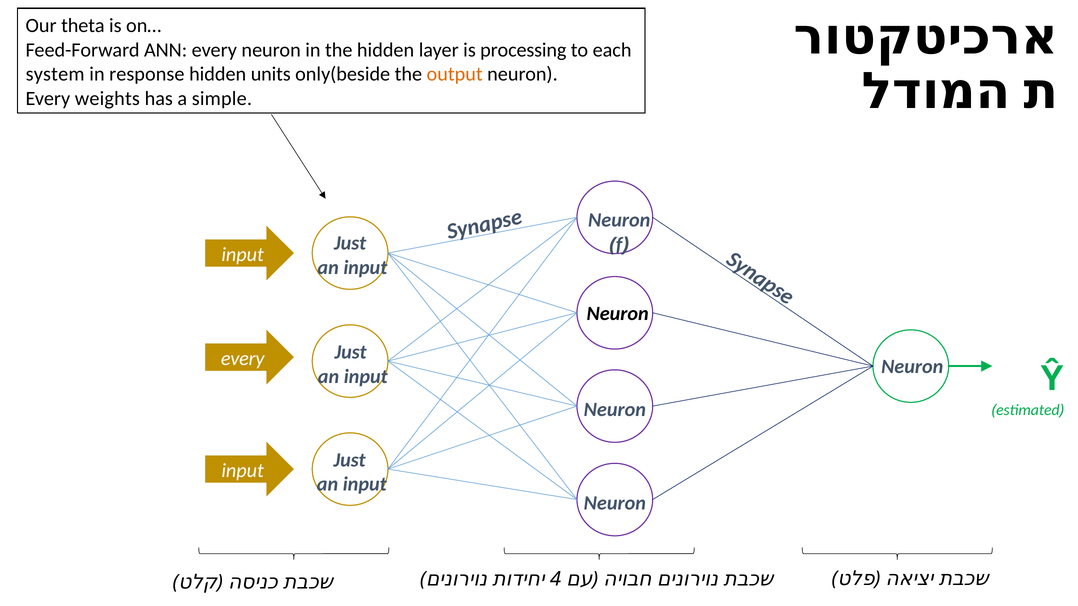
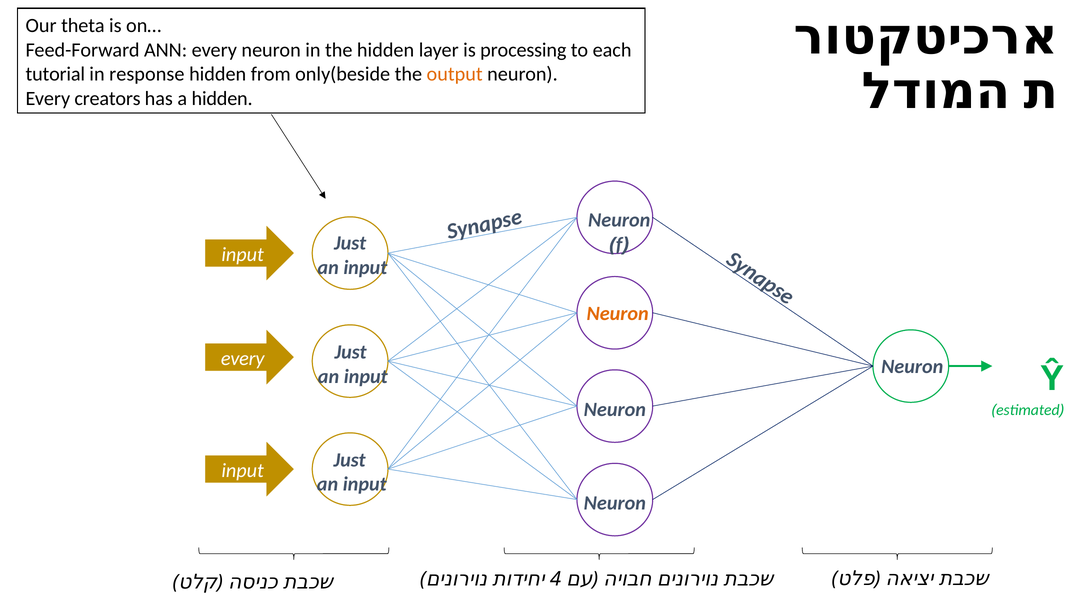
system: system -> tutorial (55, 74)
units: units -> from (271, 74)
weights: weights -> creators (108, 98)
a simple: simple -> hidden (222, 98)
Neuron colour: black -> orange (618, 314)
